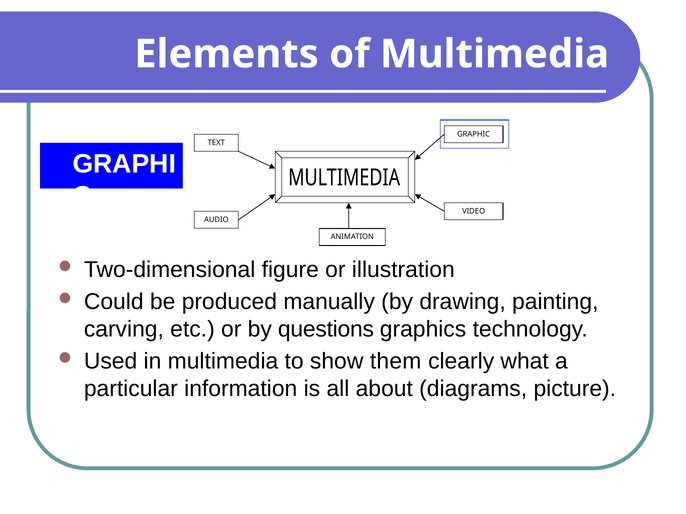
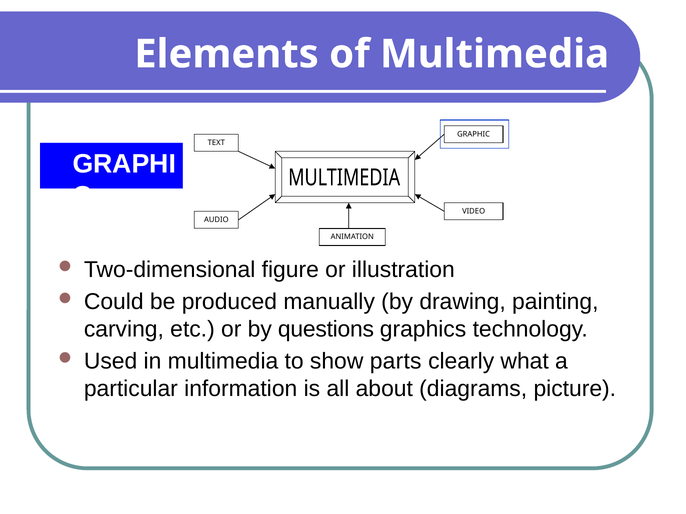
them: them -> parts (396, 362)
